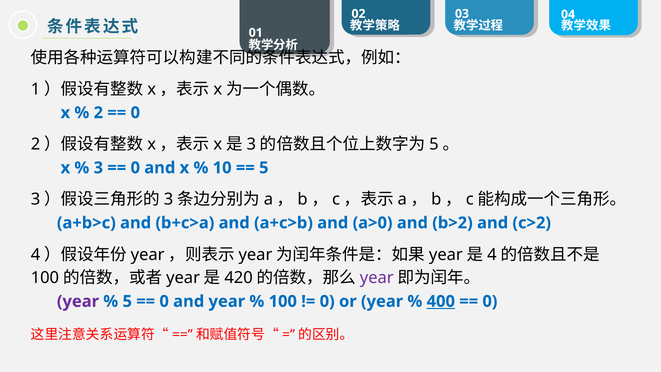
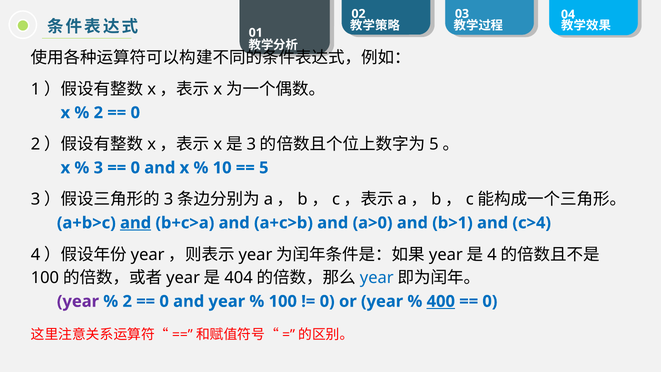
and underline: none -> present (136, 223)
b>2: b>2 -> b>1 (452, 223)
c>2: c>2 -> c>4 (532, 223)
420: 420 -> 404 (239, 278)
year colour: purple -> blue (377, 278)
5: 5 -> 2 (127, 301)
